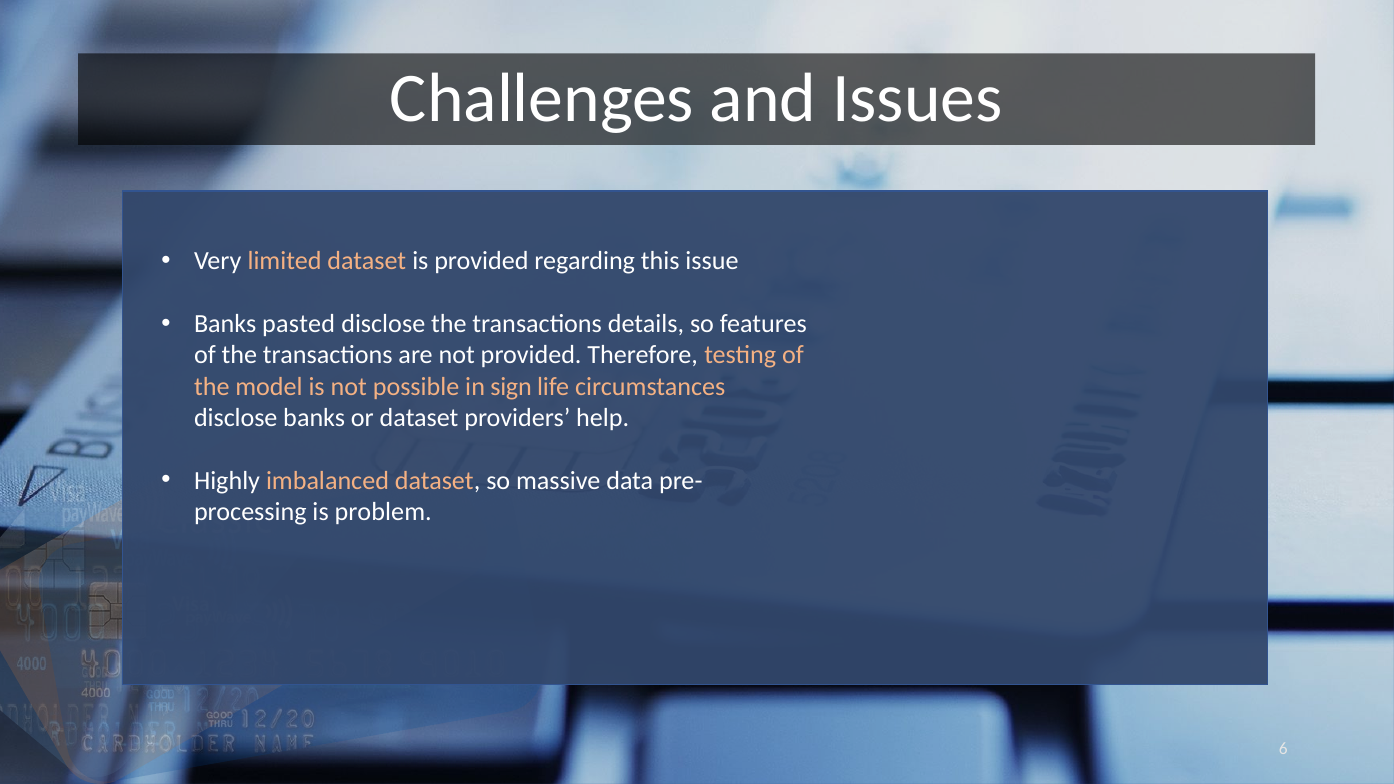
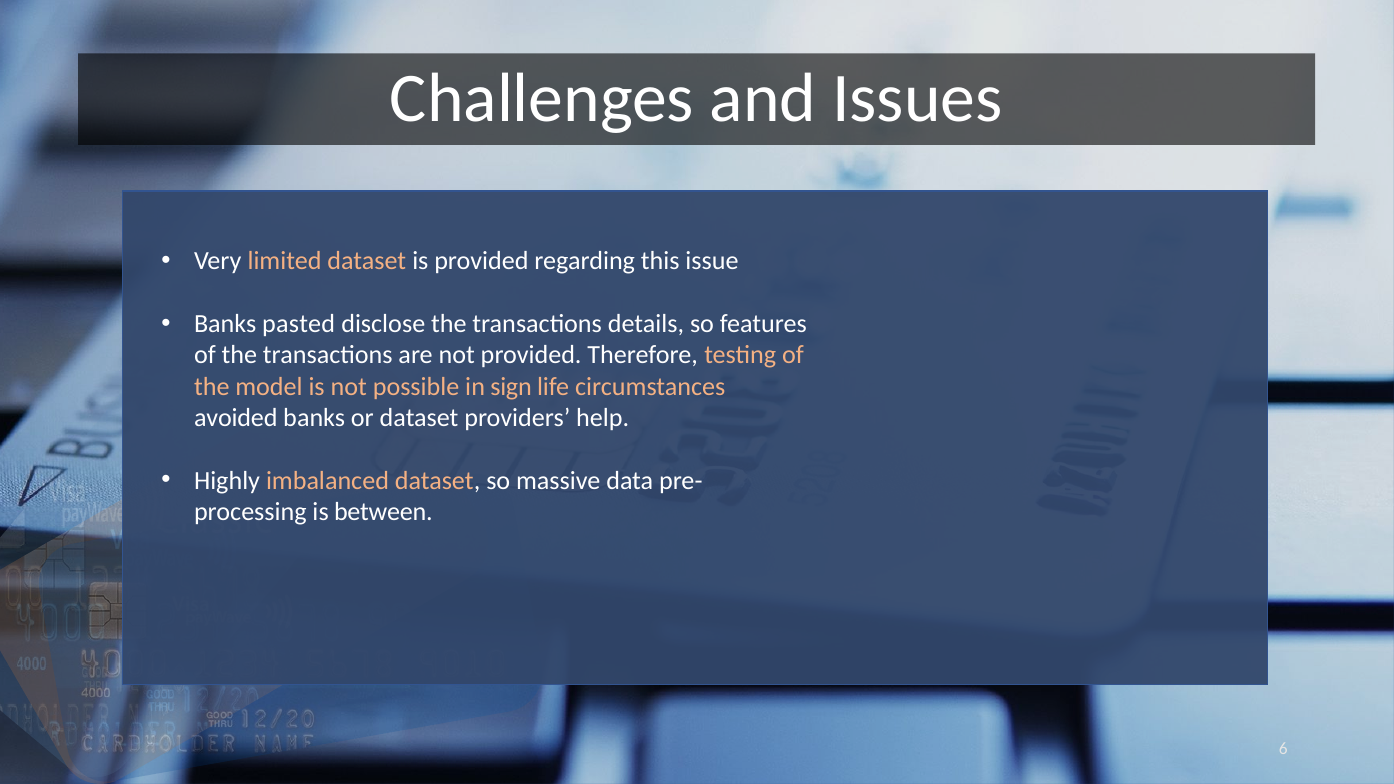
disclose: disclose -> avoided (236, 418)
problem: problem -> between (383, 512)
